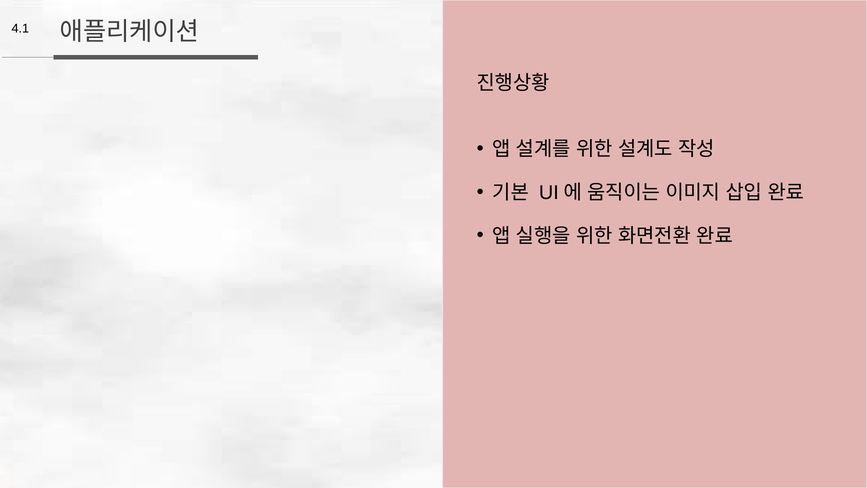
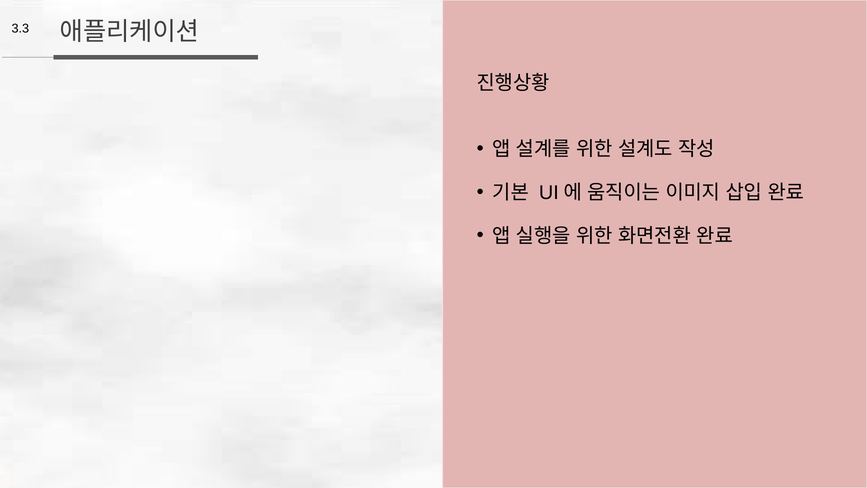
4.1: 4.1 -> 3.3 (20, 29)
